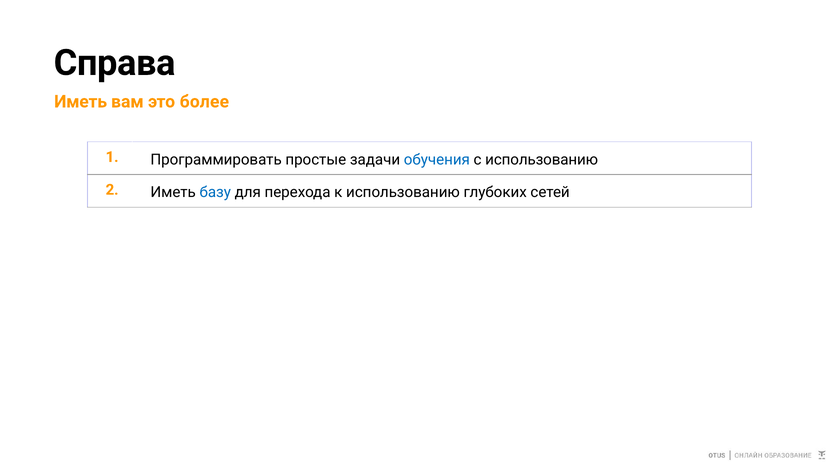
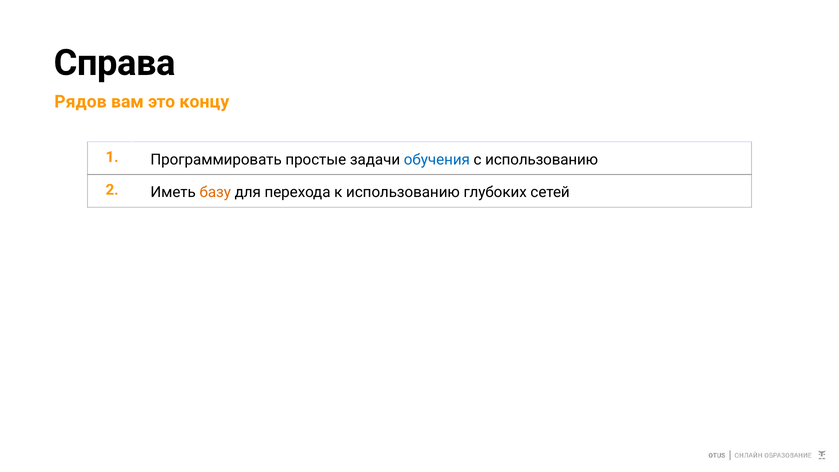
Иметь: Иметь -> Рядов (80, 102)
более: более -> концу (204, 102)
базу colour: blue -> orange (215, 192)
